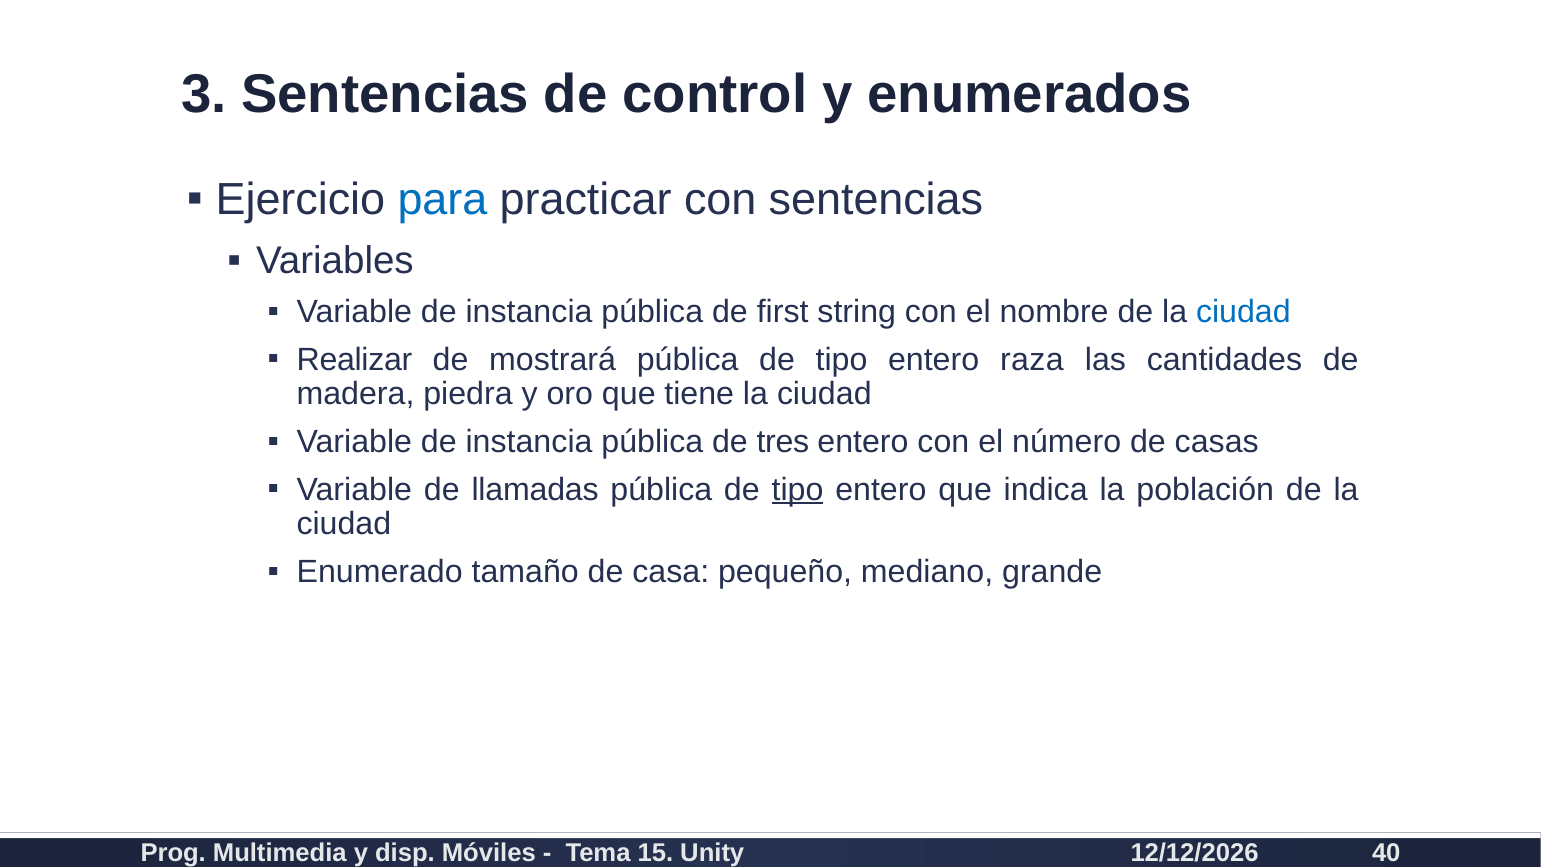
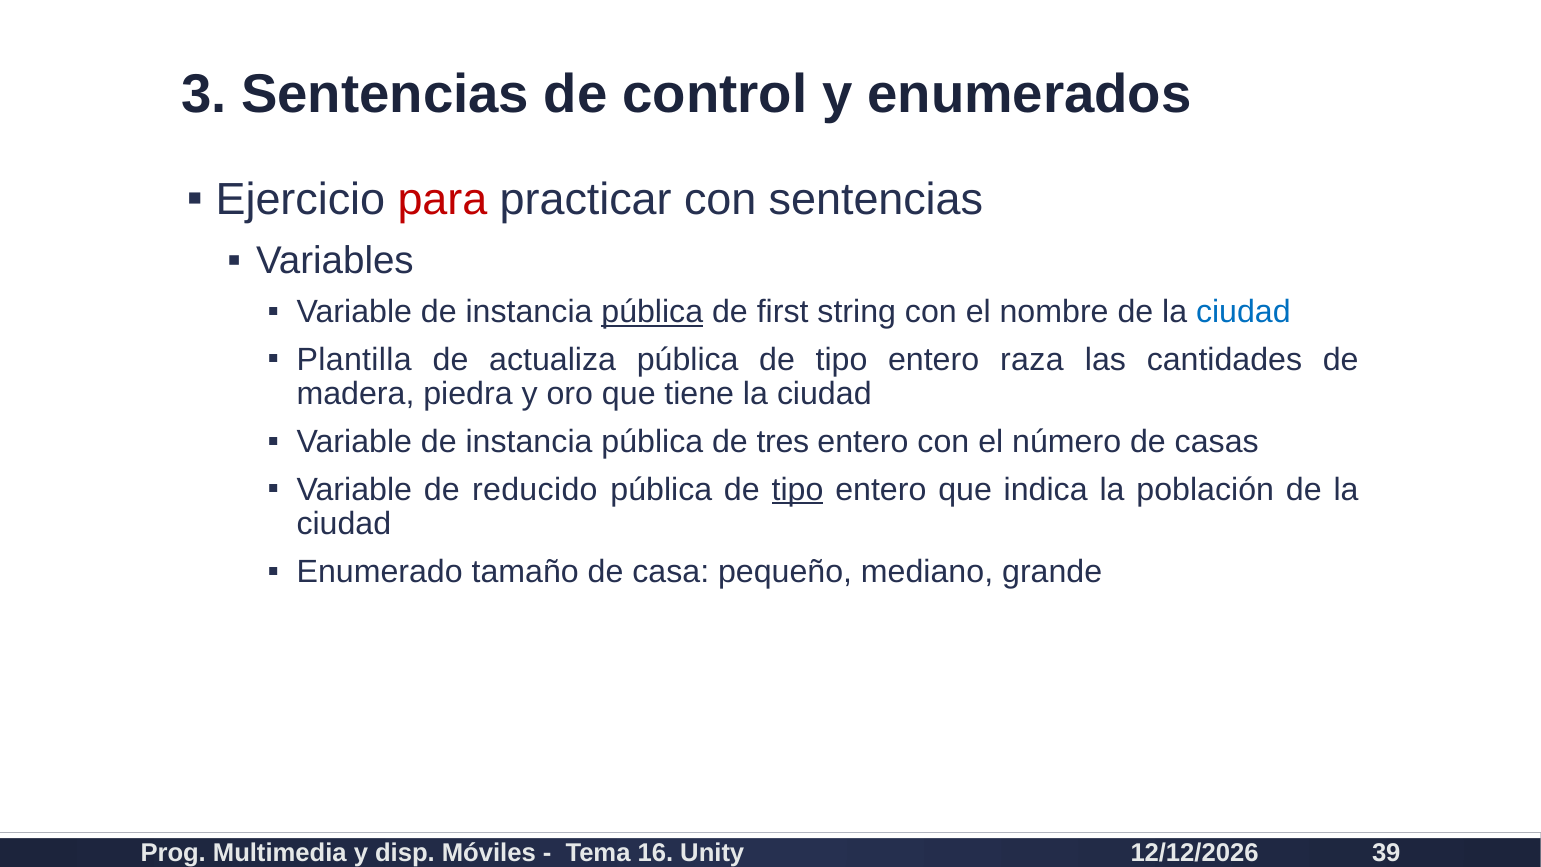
para colour: blue -> red (442, 200)
pública underline: none -> present (652, 312)
Realizar: Realizar -> Plantilla (354, 360)
mostrará: mostrará -> actualiza (553, 360)
llamadas: llamadas -> reducido (535, 489)
15: 15 -> 16 (655, 853)
40: 40 -> 39 (1386, 853)
